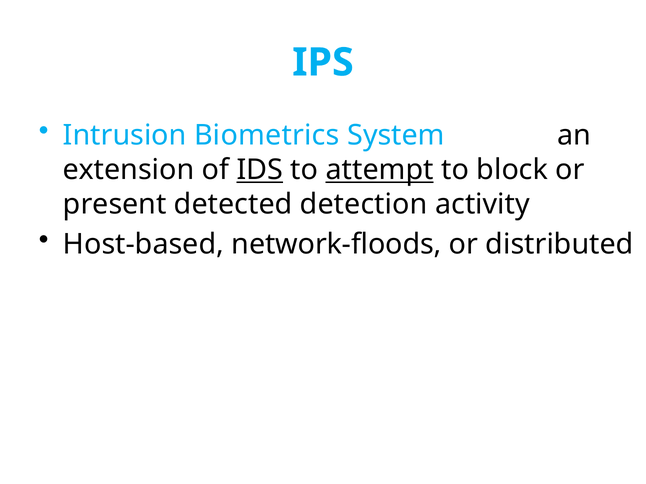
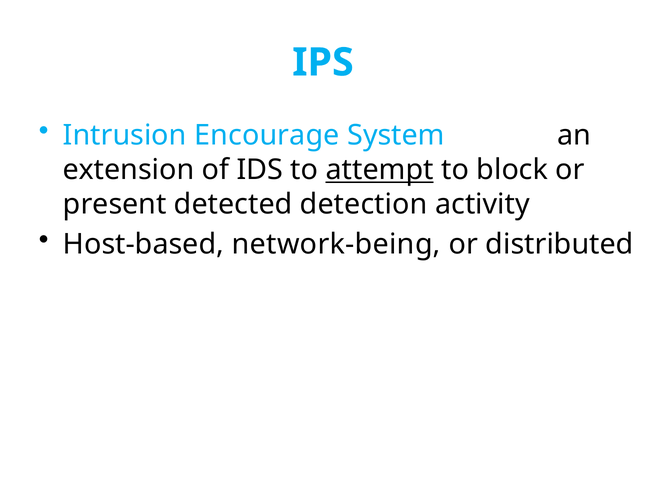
Biometrics: Biometrics -> Encourage (267, 136)
IDS underline: present -> none (260, 170)
network-floods: network-floods -> network-being (336, 245)
